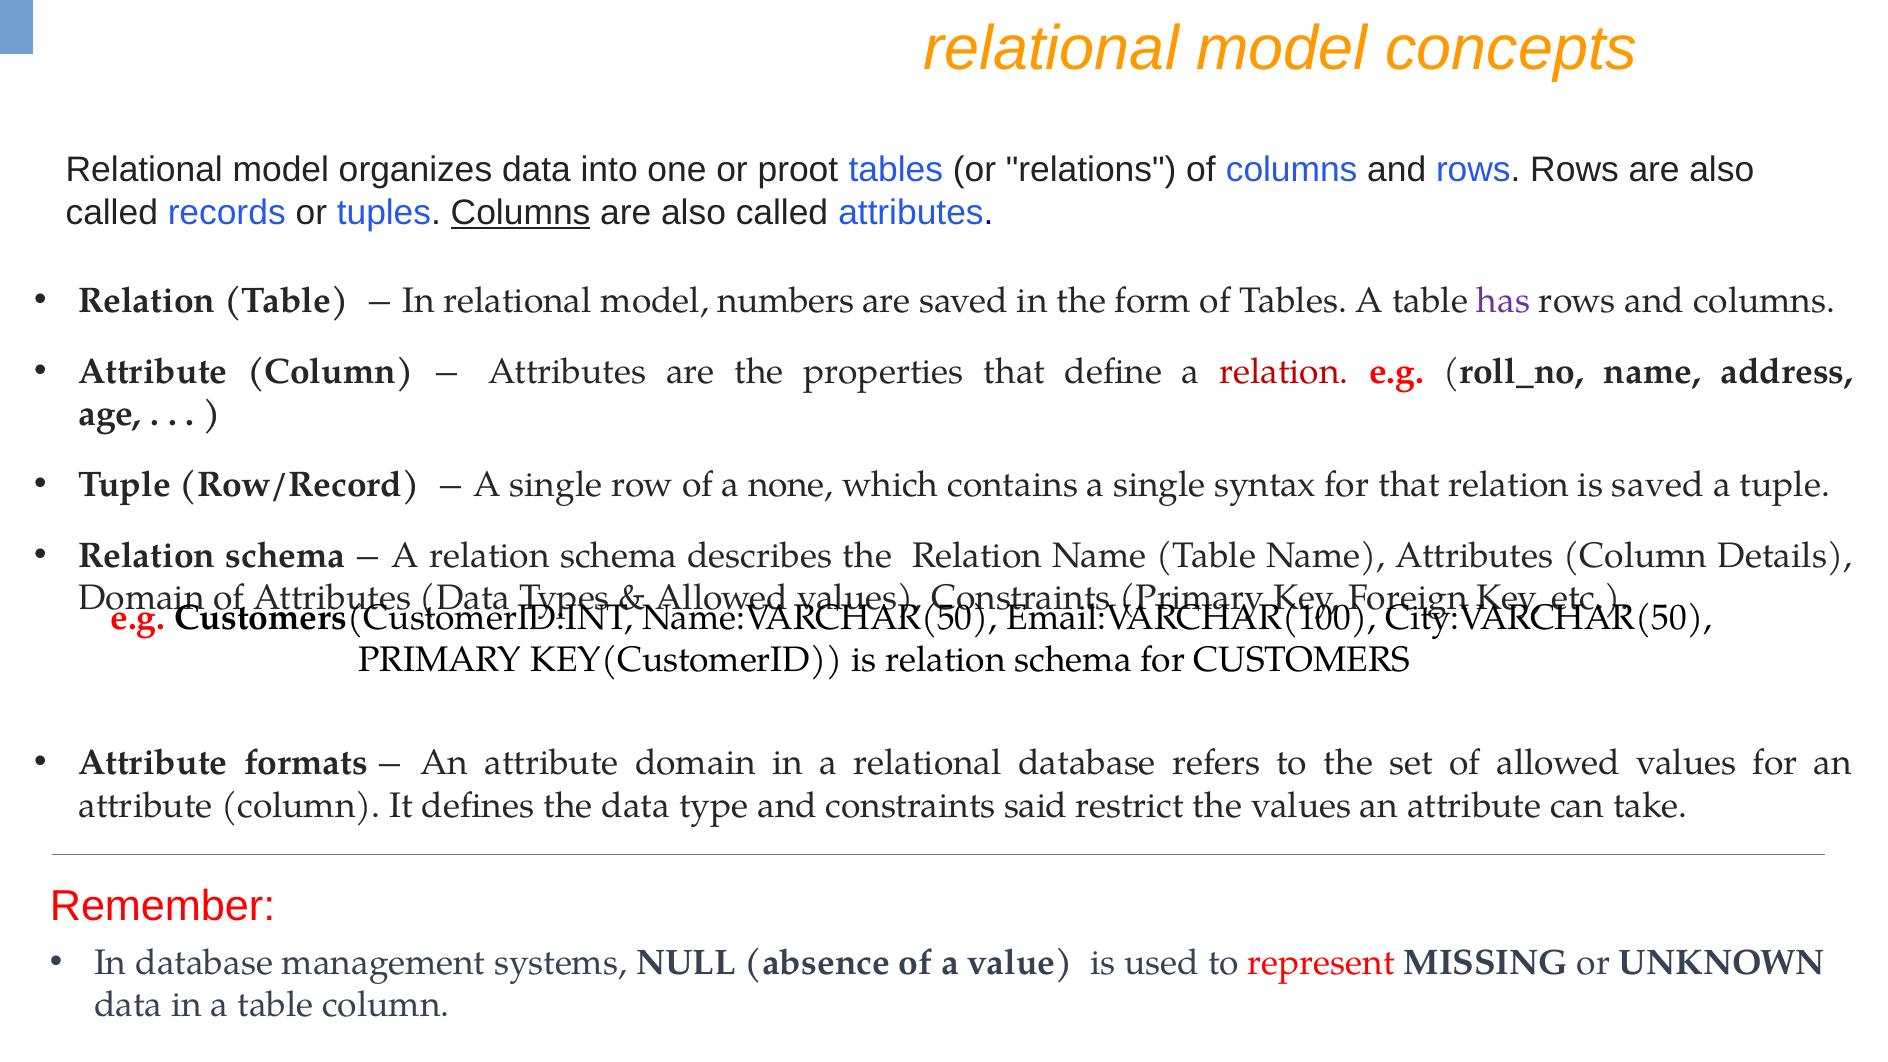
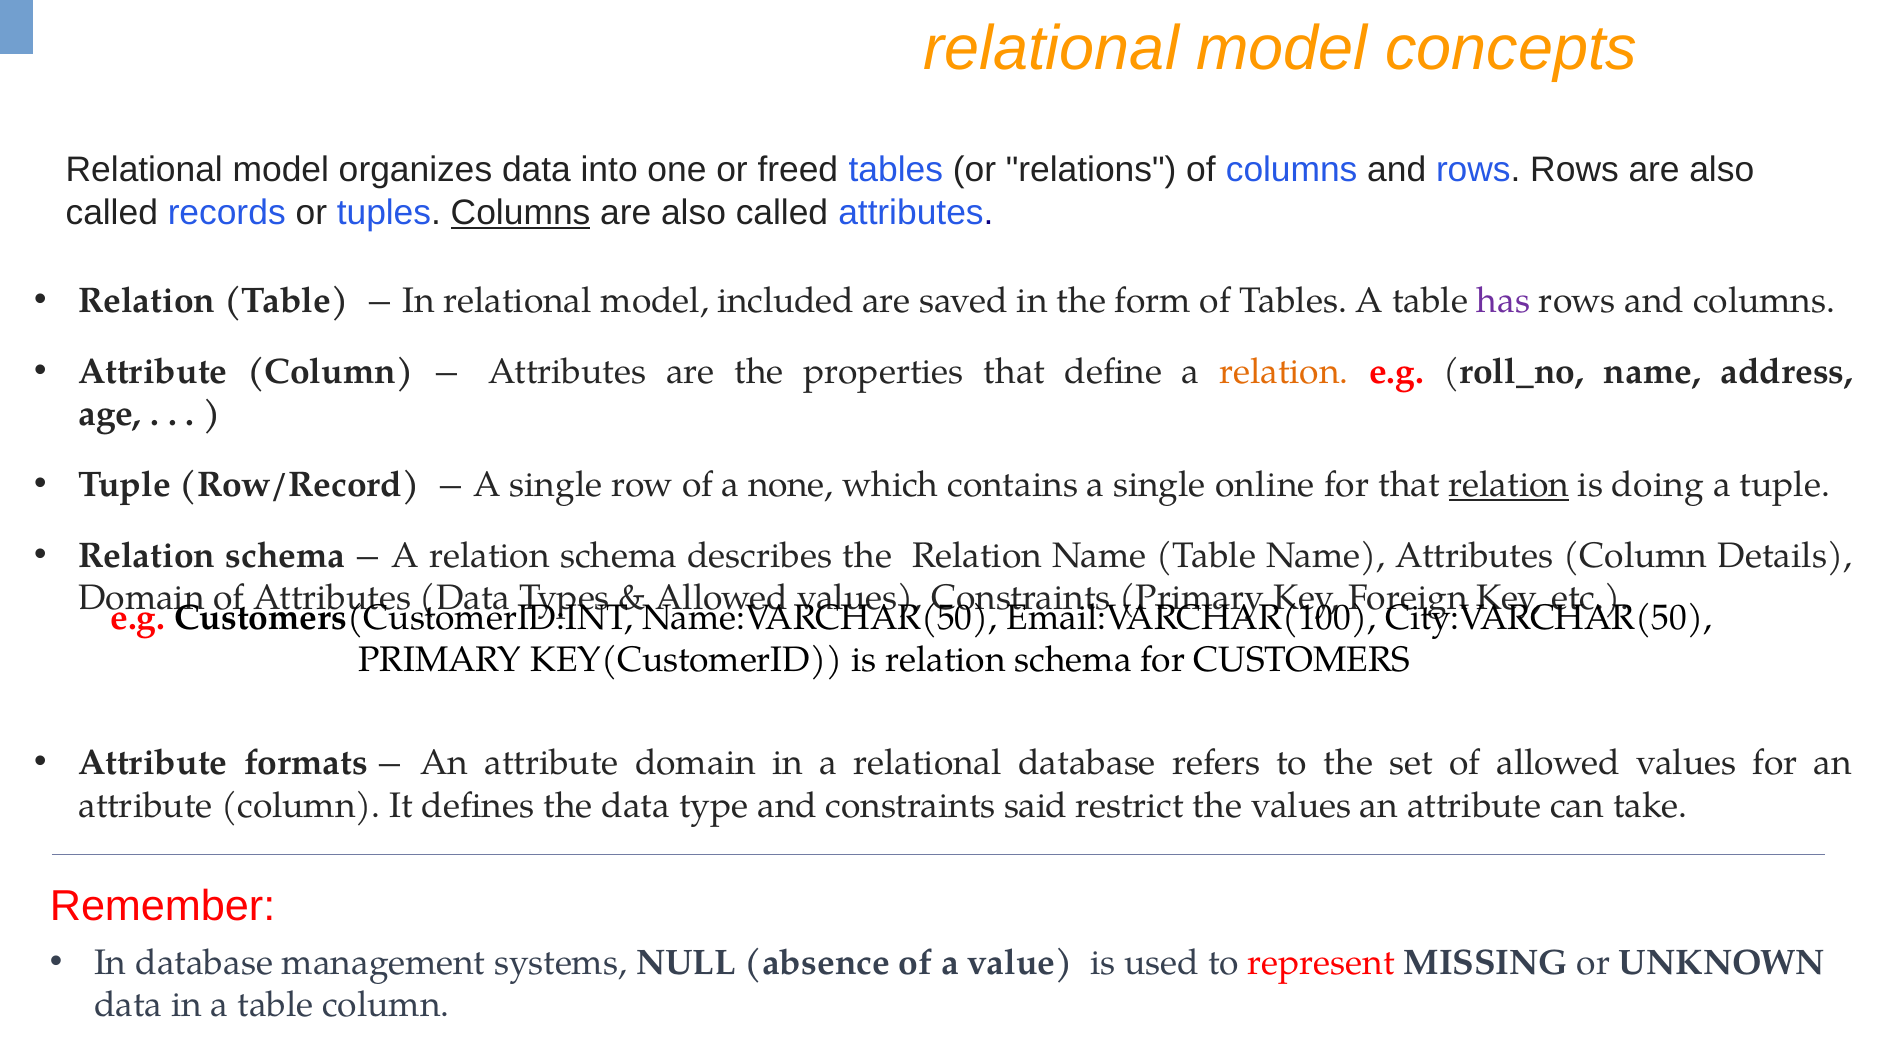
proot: proot -> freed (798, 170)
numbers: numbers -> included (786, 301)
relation colour: red -> orange (1284, 371)
syntax: syntax -> online (1265, 485)
relation underline: none -> present (1509, 485)
is saved: saved -> doing (1658, 485)
